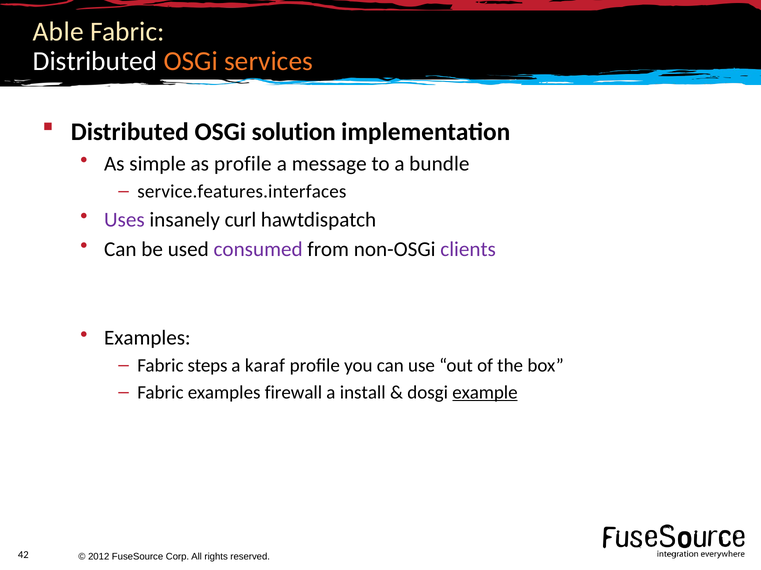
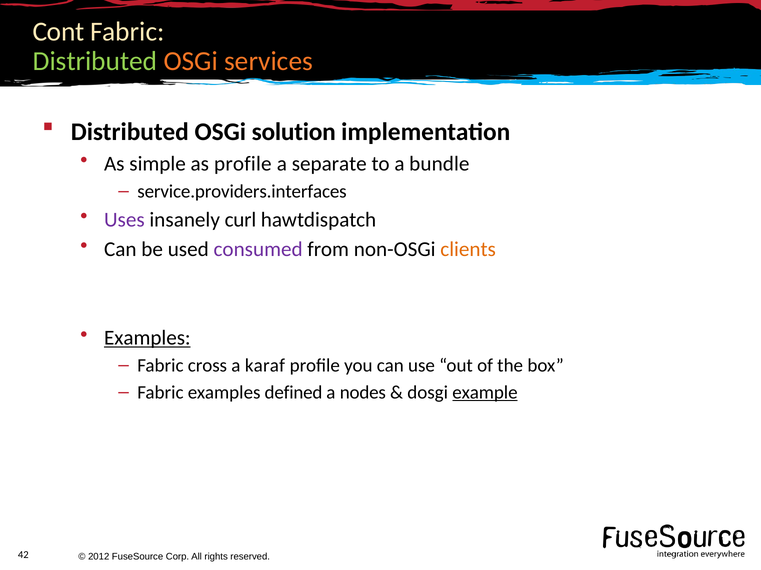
Able: Able -> Cont (59, 32)
Distributed colour: white -> light green (95, 61)
message: message -> separate (329, 164)
service.features.interfaces: service.features.interfaces -> service.providers.interfaces (242, 192)
clients colour: purple -> orange (468, 250)
Examples underline: none -> present (147, 338)
steps: steps -> cross (207, 366)
firewall: firewall -> defined (294, 393)
install: install -> nodes (363, 393)
